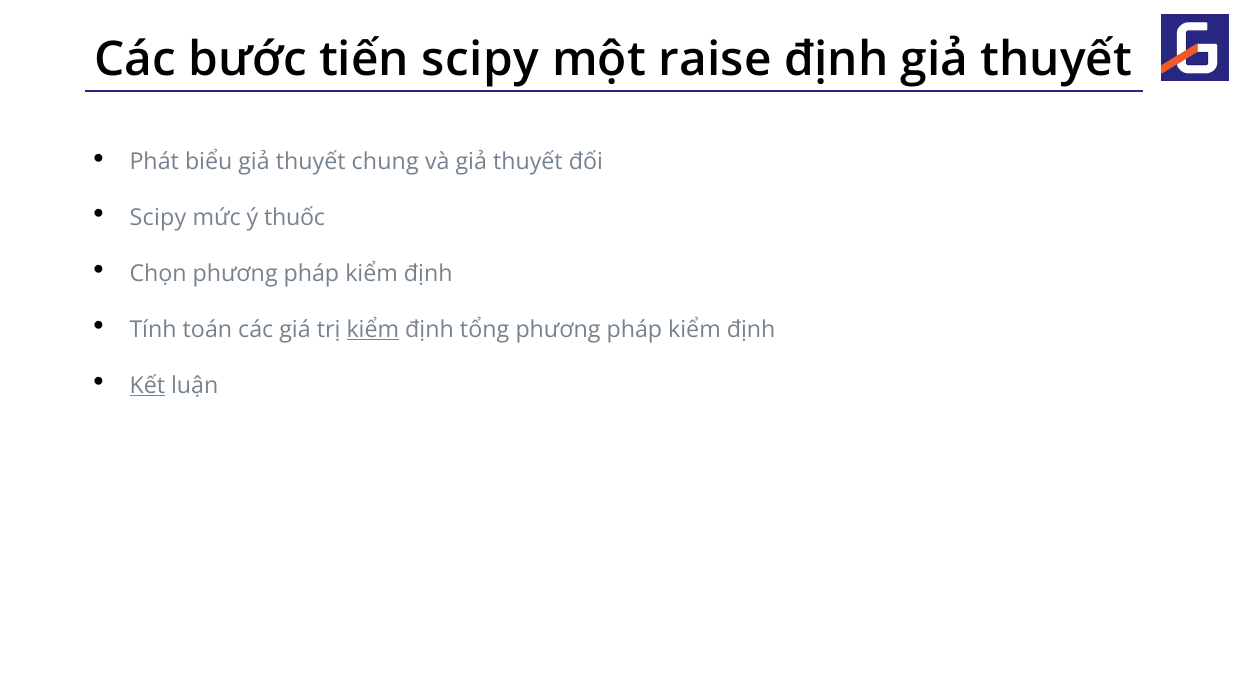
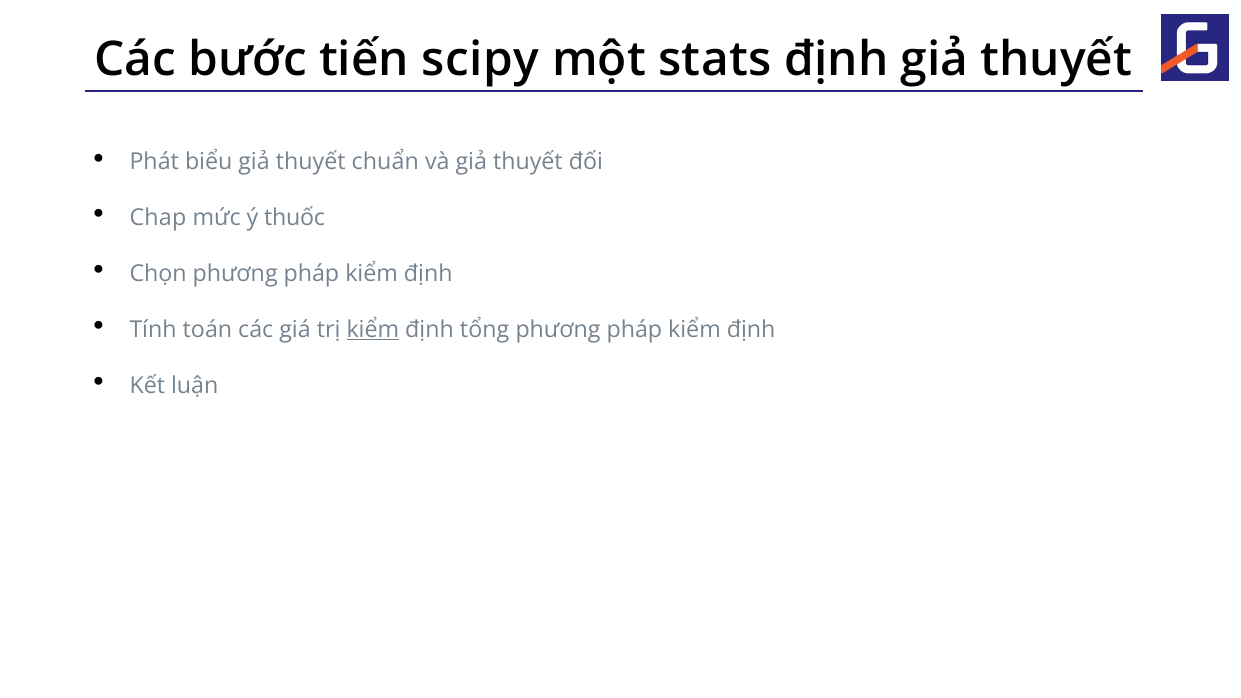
raise: raise -> stats (715, 59)
chung: chung -> chuẩn (385, 162)
Scipy: Scipy -> Chap (158, 218)
Kết underline: present -> none (147, 386)
